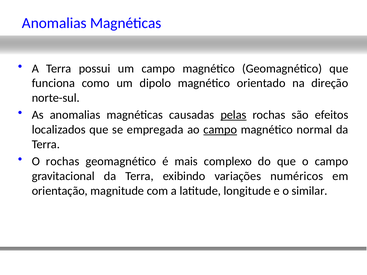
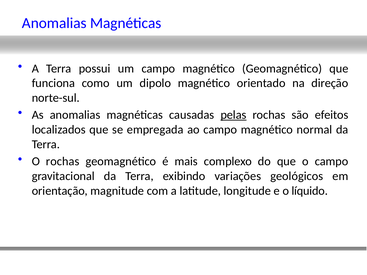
campo underline: present -> none (220, 130)
numéricos: numéricos -> geológicos (297, 176)
similar: similar -> líquido (310, 191)
